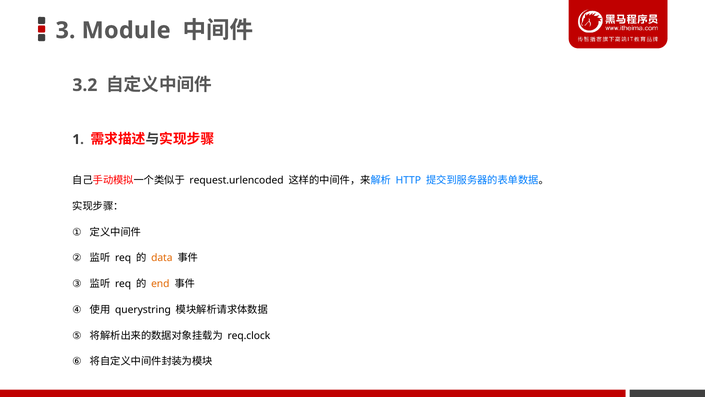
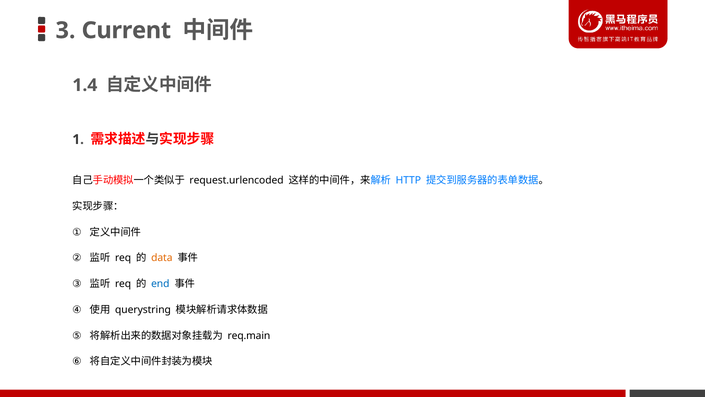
Module: Module -> Current (126, 30)
3.2: 3.2 -> 1.4 (85, 85)
end colour: orange -> blue (160, 284)
req.clock: req.clock -> req.main (249, 335)
